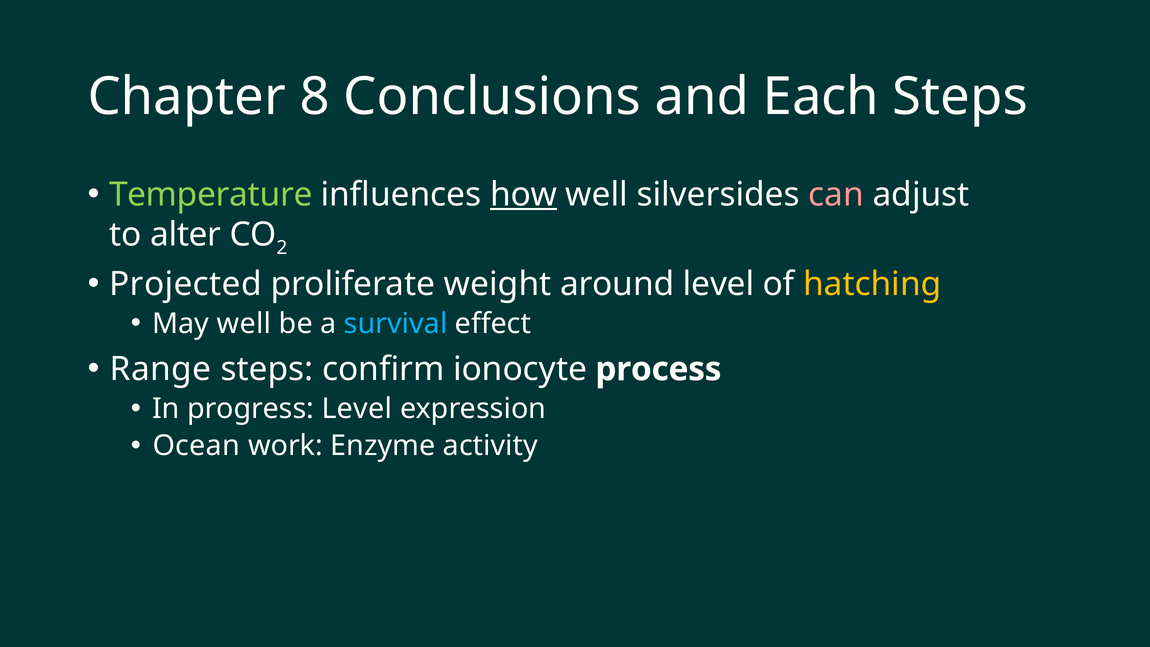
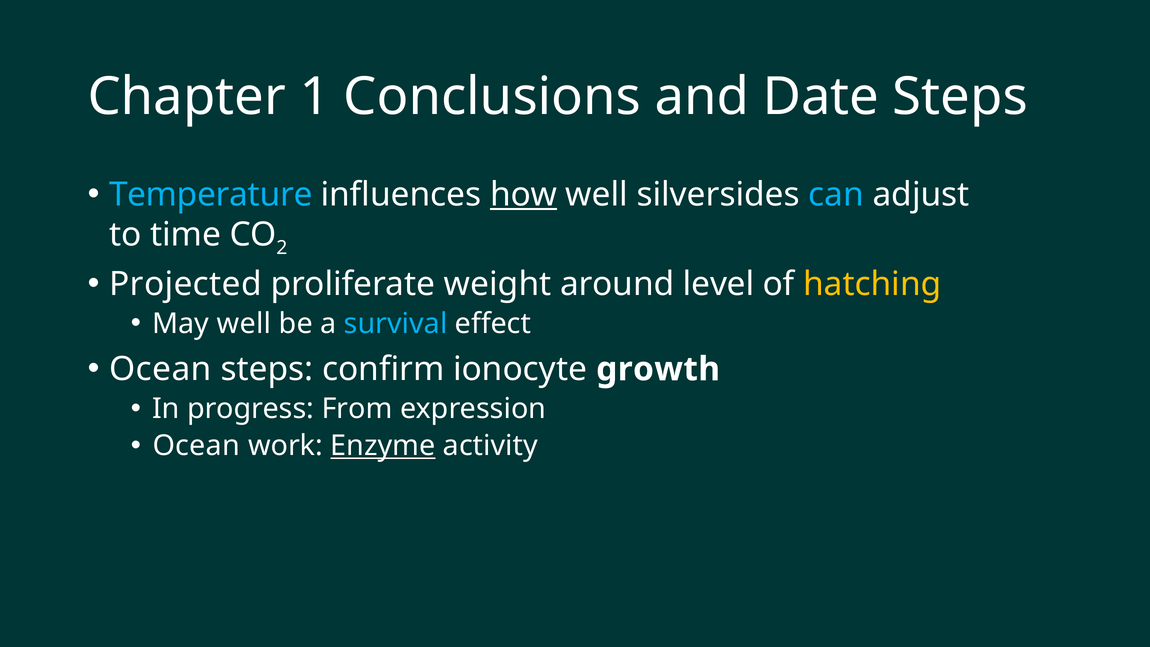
8: 8 -> 1 (315, 97)
Each: Each -> Date (821, 97)
Temperature colour: light green -> light blue (211, 194)
can colour: pink -> light blue (836, 194)
alter: alter -> time (186, 235)
Range: Range -> Ocean (161, 369)
process: process -> growth (658, 369)
progress Level: Level -> From (357, 409)
Enzyme underline: none -> present (383, 446)
